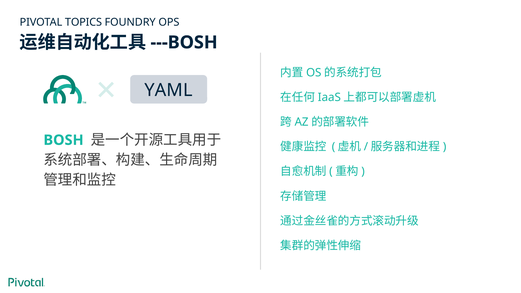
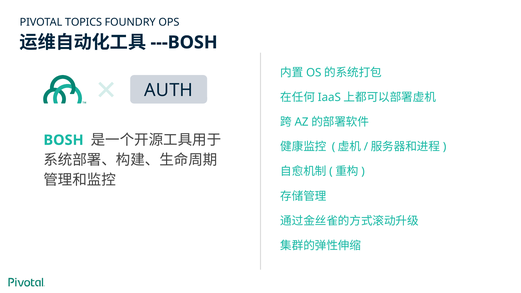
YAML: YAML -> AUTH (169, 90)
